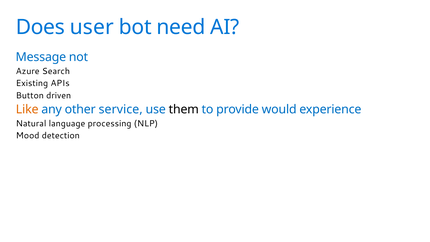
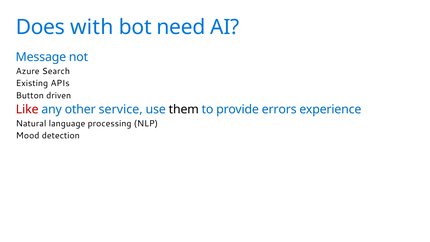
user: user -> with (92, 27)
Like colour: orange -> red (27, 109)
would: would -> errors (279, 109)
